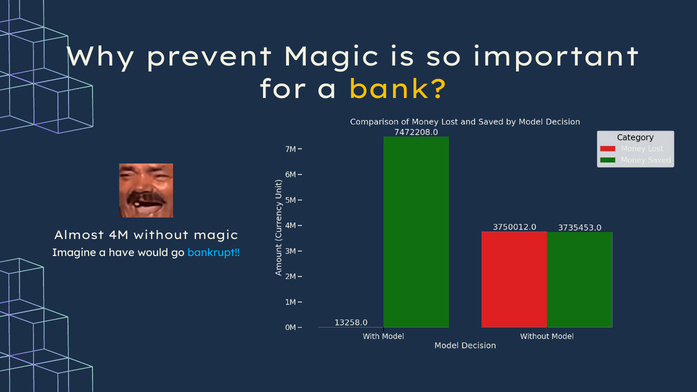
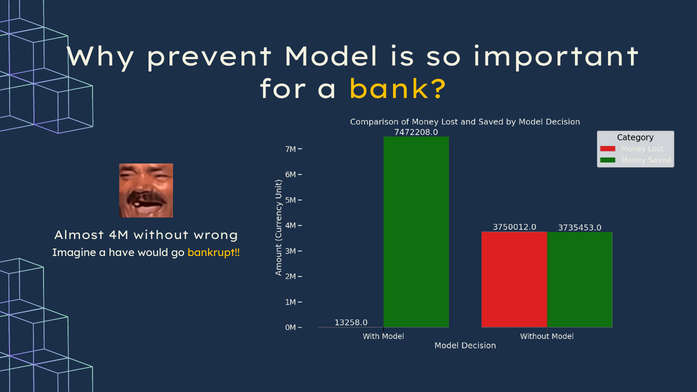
prevent Magic: Magic -> Model (331, 57)
without magic: magic -> wrong (216, 235)
bankrupt colour: light blue -> yellow (214, 253)
